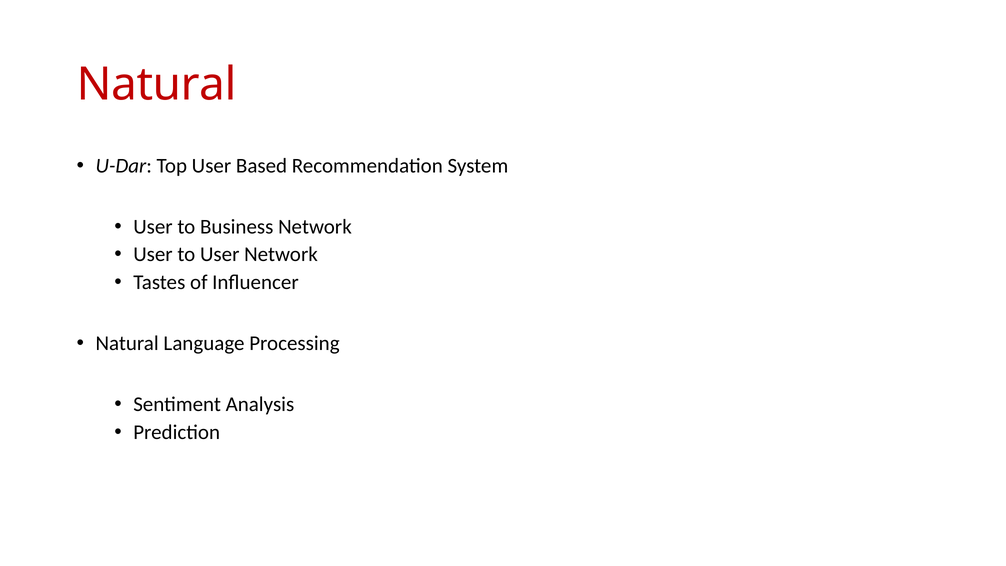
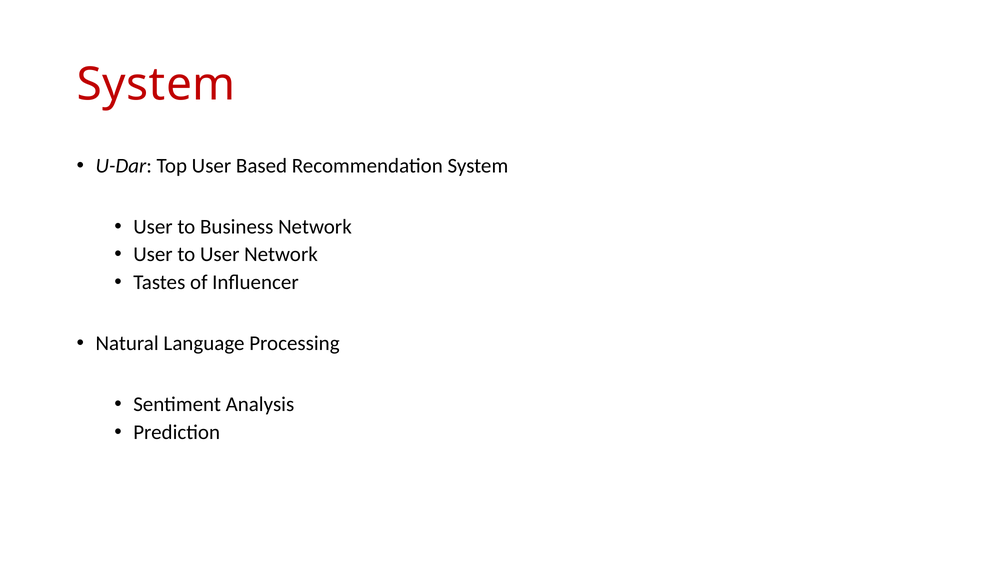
Natural: Natural -> System (156, 85)
